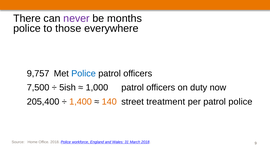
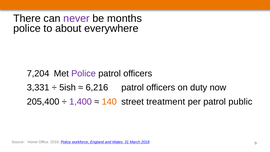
those: those -> about (68, 28)
9,757: 9,757 -> 7,204 (38, 73)
Police colour: blue -> purple (84, 73)
7,500: 7,500 -> 3,331 (38, 88)
1,000: 1,000 -> 6,216 (97, 88)
1,400 colour: orange -> purple (81, 102)
patrol police: police -> public (240, 102)
